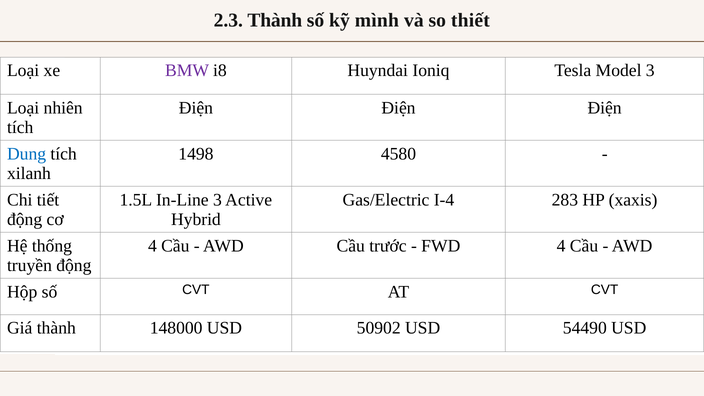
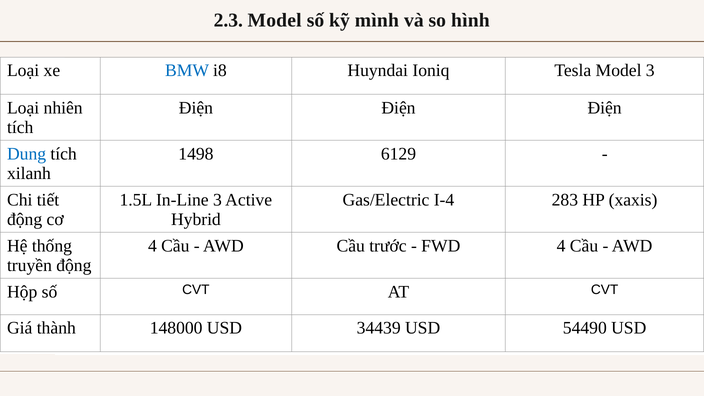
2.3 Thành: Thành -> Model (275, 20)
thiết: thiết -> hình (470, 20)
BMW colour: purple -> blue (187, 71)
4580: 4580 -> 6129 (399, 154)
50902: 50902 -> 34439 (379, 328)
